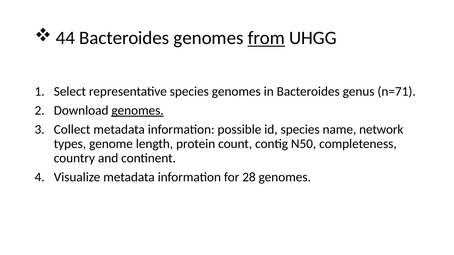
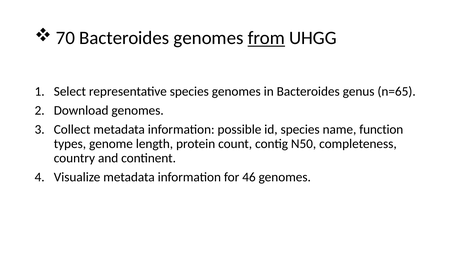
44: 44 -> 70 (65, 38)
n=71: n=71 -> n=65 (397, 92)
genomes underline: present -> none (138, 111)
network: network -> function (381, 130)
28: 28 -> 46 (249, 177)
